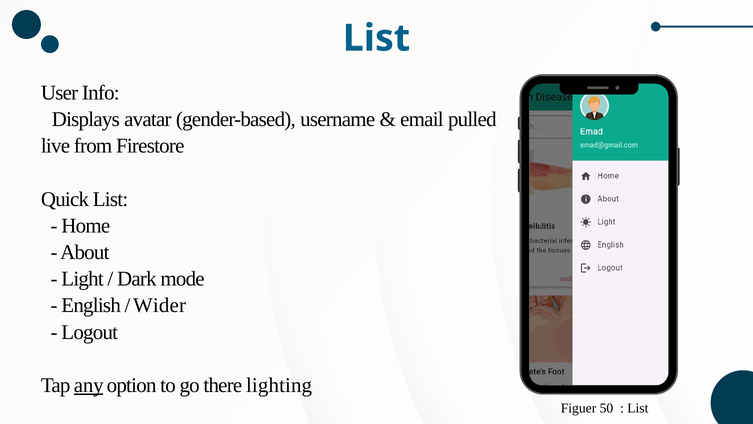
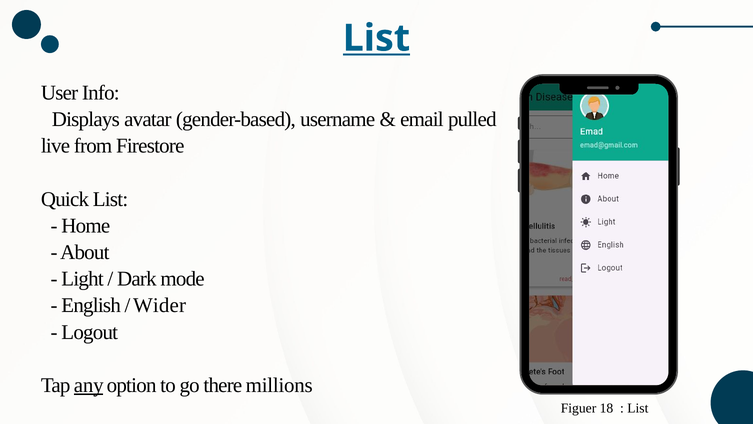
List underline: none -> present (376, 38)
lighting: lighting -> millions (279, 385)
50: 50 -> 18 (606, 408)
